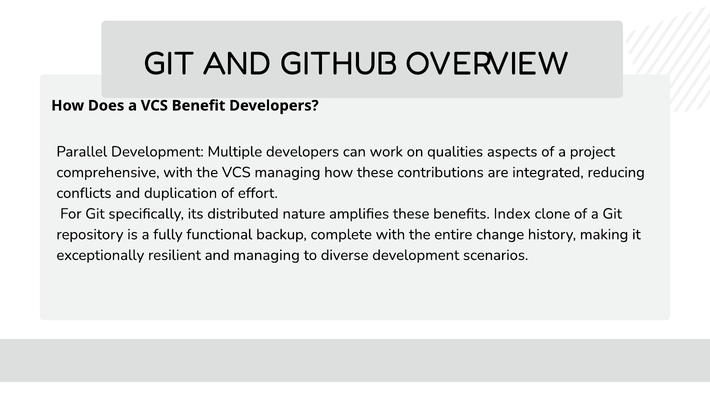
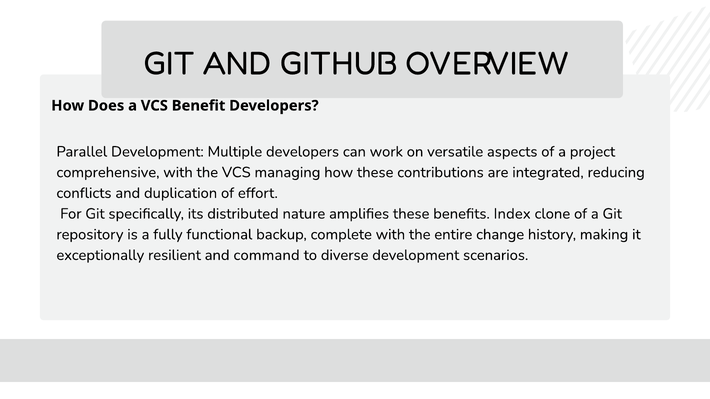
qualities: qualities -> versatile (455, 152)
and managing: managing -> command (267, 255)
